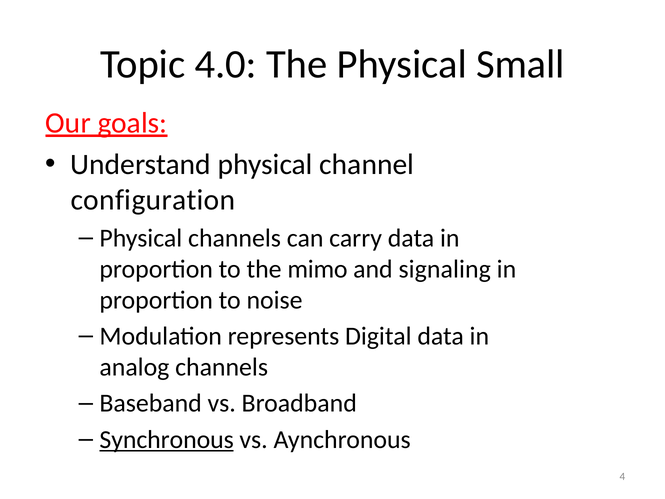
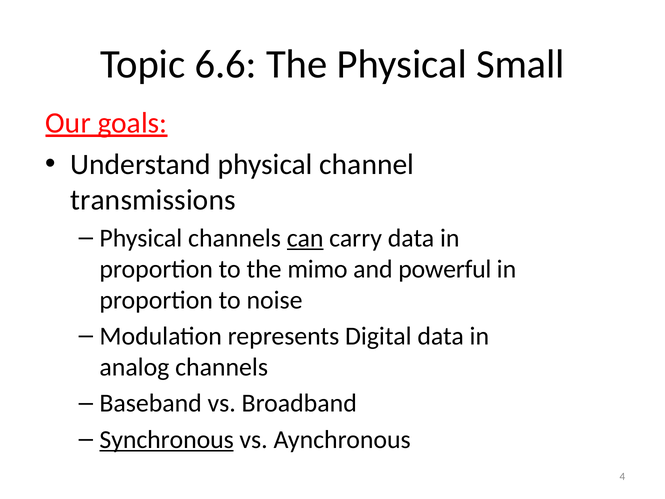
4.0: 4.0 -> 6.6 (226, 64)
configuration: configuration -> transmissions (153, 200)
can underline: none -> present (305, 238)
signaling: signaling -> powerful (445, 269)
